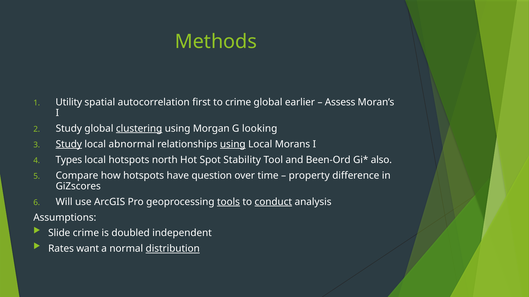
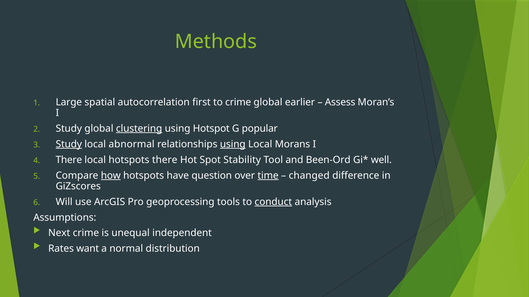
Utility: Utility -> Large (69, 102)
Morgan: Morgan -> Hotspot (211, 129)
looking: looking -> popular (260, 129)
Types: Types -> There (69, 160)
hotspots north: north -> there (165, 160)
also: also -> well (381, 160)
how underline: none -> present (111, 176)
time underline: none -> present (268, 176)
property: property -> changed (309, 176)
tools underline: present -> none (228, 202)
Slide: Slide -> Next (59, 233)
doubled: doubled -> unequal (131, 233)
distribution underline: present -> none (173, 249)
